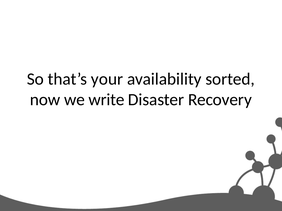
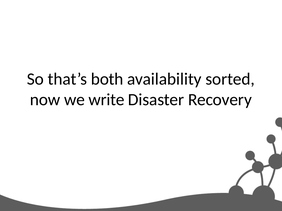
your: your -> both (107, 79)
